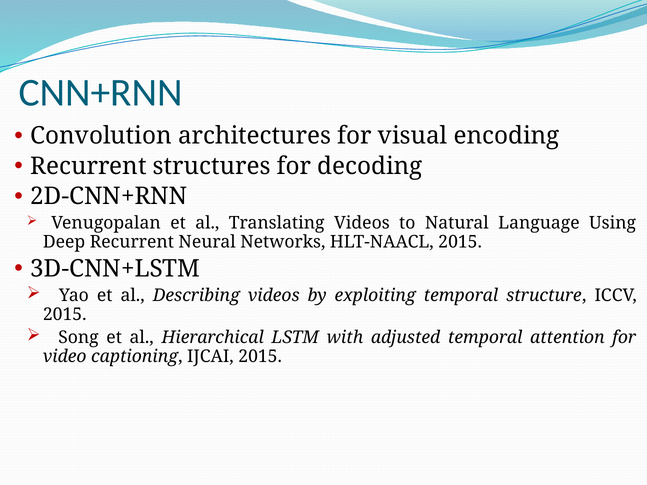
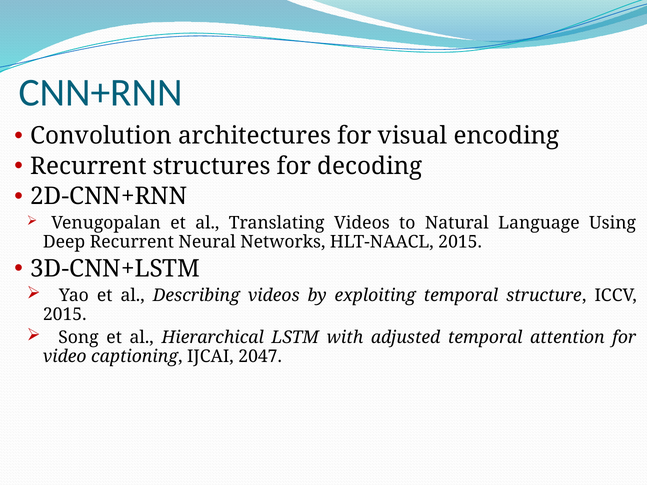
IJCAI 2015: 2015 -> 2047 (260, 357)
